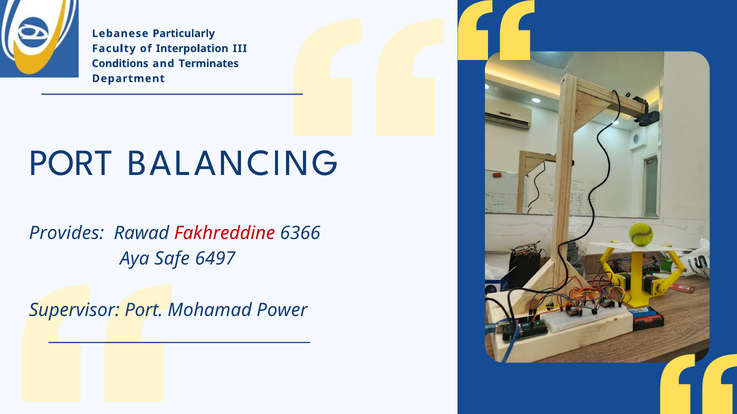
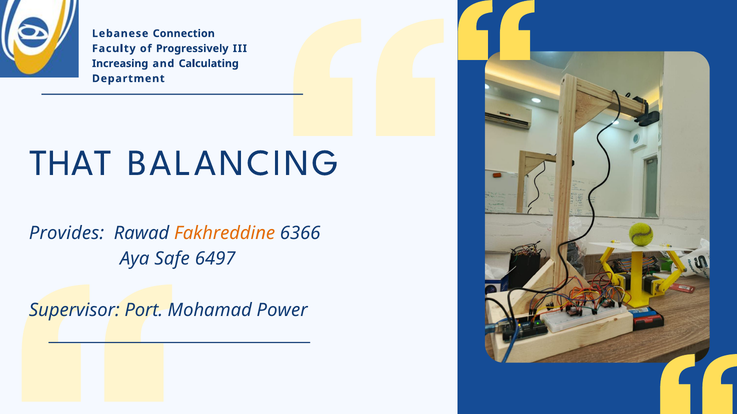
Particularly: Particularly -> Connection (184, 34)
Interpolation: Interpolation -> Progressively (192, 49)
Conditions: Conditions -> Increasing (120, 64)
Terminates: Terminates -> Calculating (209, 64)
PORT: PORT -> THAT (71, 163)
Fakhreddine colour: red -> orange (225, 233)
